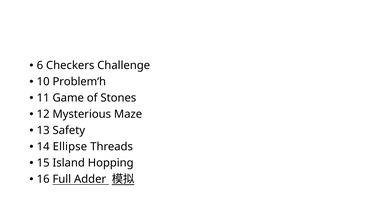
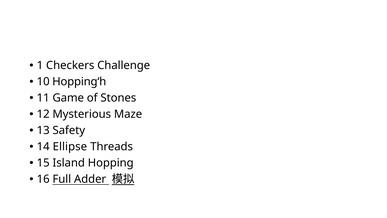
6: 6 -> 1 (40, 65)
Problem‘h: Problem‘h -> Hopping‘h (79, 82)
